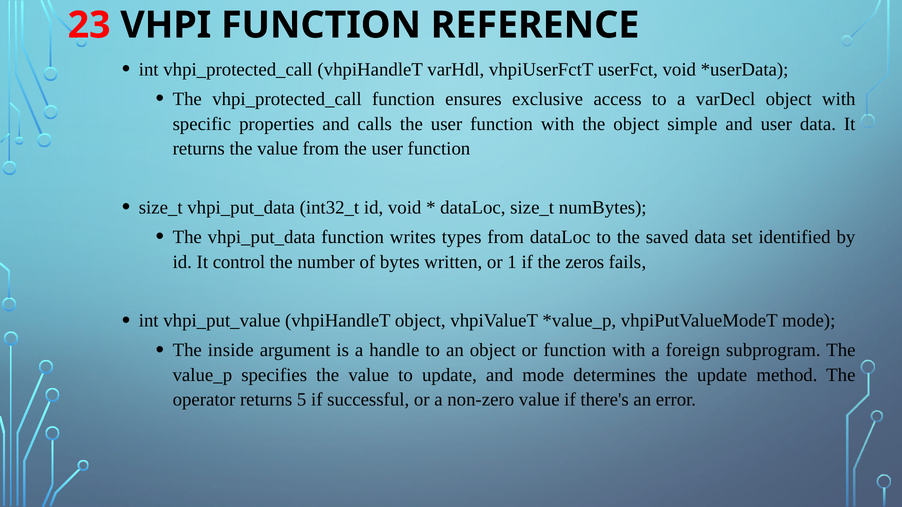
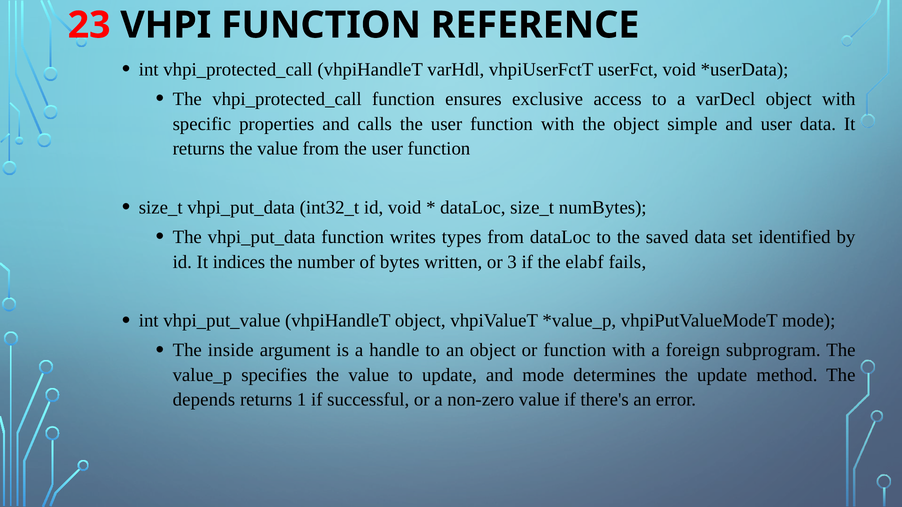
control: control -> indices (239, 262)
1: 1 -> 3 (512, 262)
zeros: zeros -> elabf (585, 262)
operator: operator -> depends (204, 400)
5: 5 -> 1 (302, 400)
